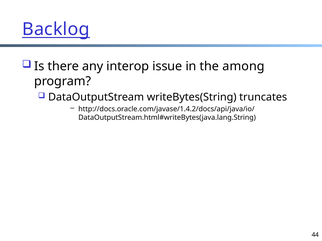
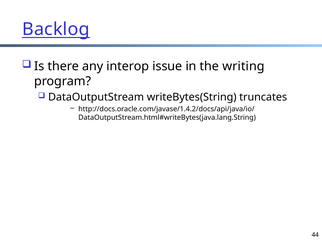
among: among -> writing (244, 66)
